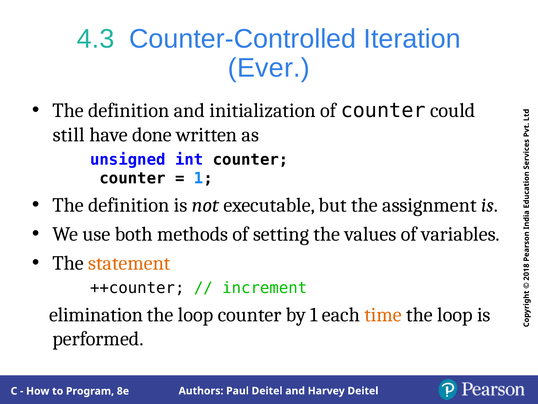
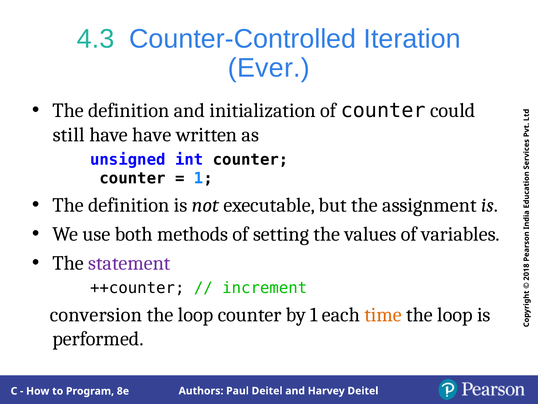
have done: done -> have (152, 135)
statement colour: orange -> purple (129, 263)
elimination: elimination -> conversion (96, 314)
